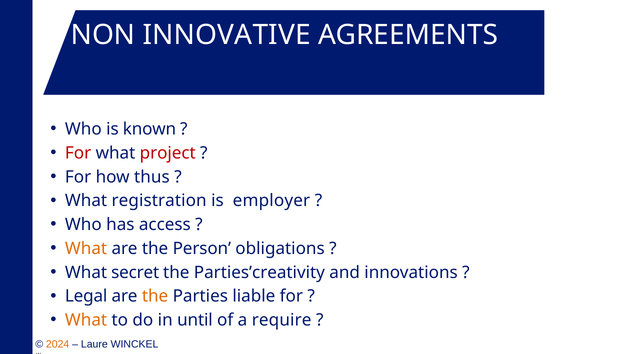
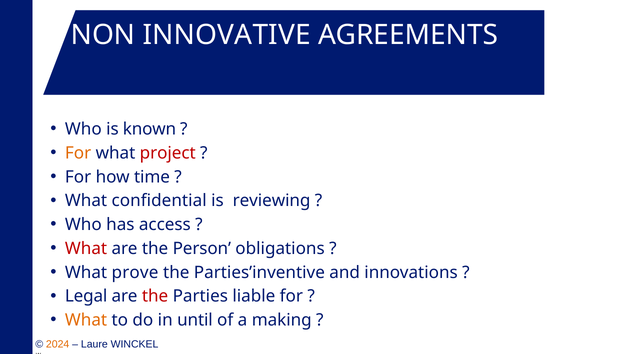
For colour: red -> orange (78, 153)
thus: thus -> time (152, 177)
registration: registration -> confidential (159, 201)
employer: employer -> reviewing (272, 201)
What colour: orange -> red (86, 248)
secret: secret -> prove (135, 272)
Parties’creativity: Parties’creativity -> Parties’inventive (259, 272)
the colour: orange -> red (155, 296)
require: require -> making (282, 320)
